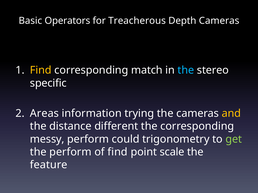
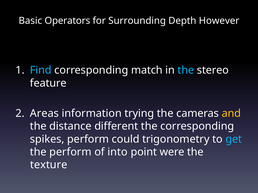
Treacherous: Treacherous -> Surrounding (137, 21)
Depth Cameras: Cameras -> However (219, 21)
Find colour: yellow -> light blue (41, 70)
specific: specific -> feature (48, 83)
messy: messy -> spikes (47, 139)
get colour: light green -> light blue (234, 139)
of find: find -> into (118, 152)
scale: scale -> were (172, 152)
feature: feature -> texture (49, 165)
